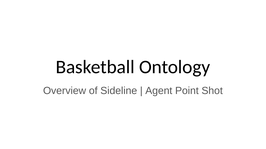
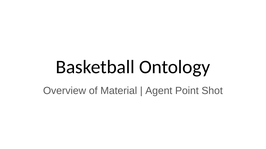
Sideline: Sideline -> Material (119, 91)
